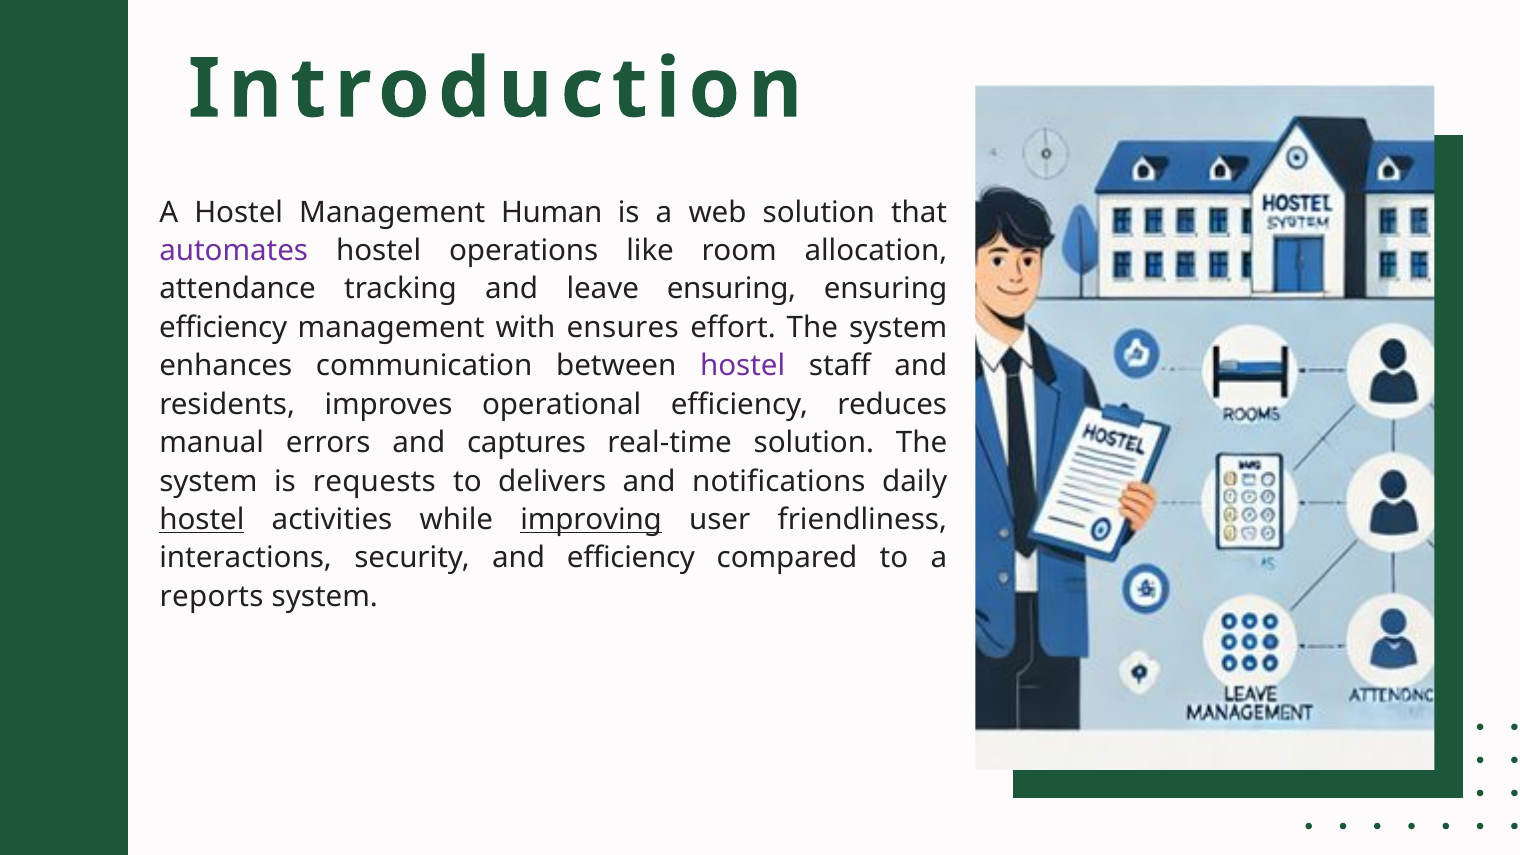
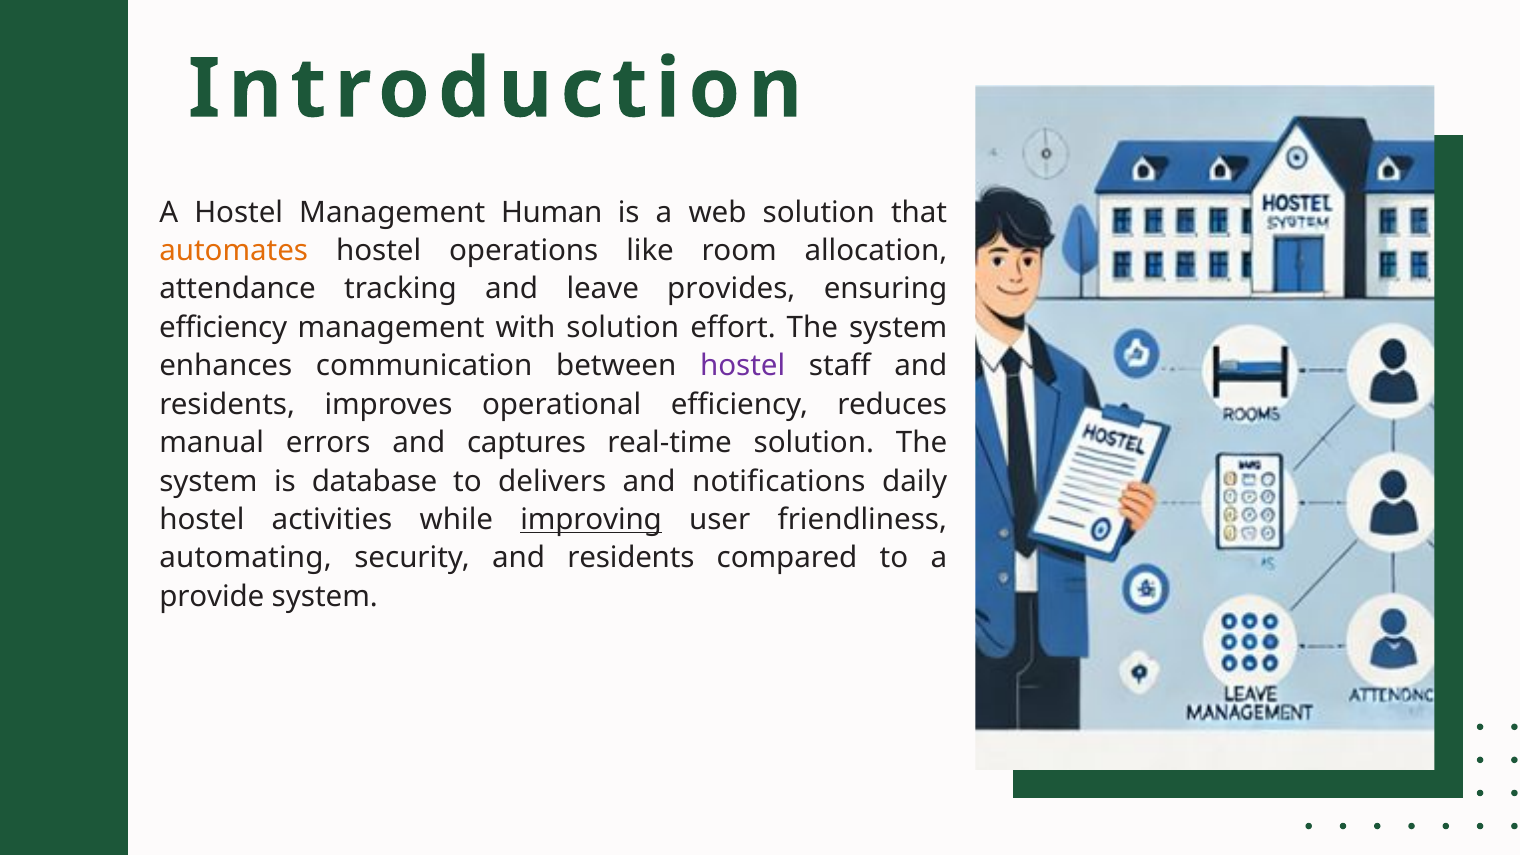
automates colour: purple -> orange (234, 251)
leave ensuring: ensuring -> provides (731, 289)
with ensures: ensures -> solution (623, 328)
requests: requests -> database (375, 481)
hostel underline: present -> none (202, 520)
interactions: interactions -> automating (245, 558)
security and efficiency: efficiency -> residents (631, 558)
reports: reports -> provide (212, 597)
